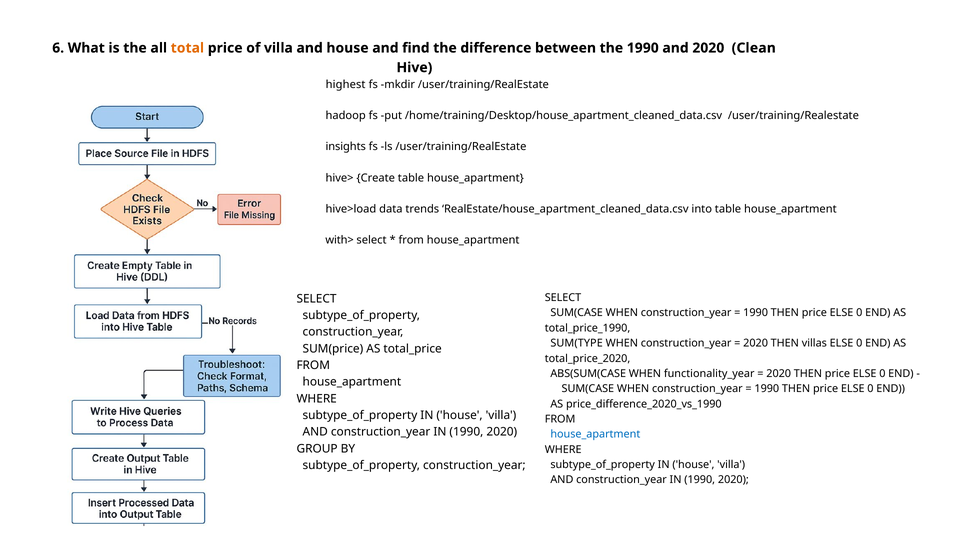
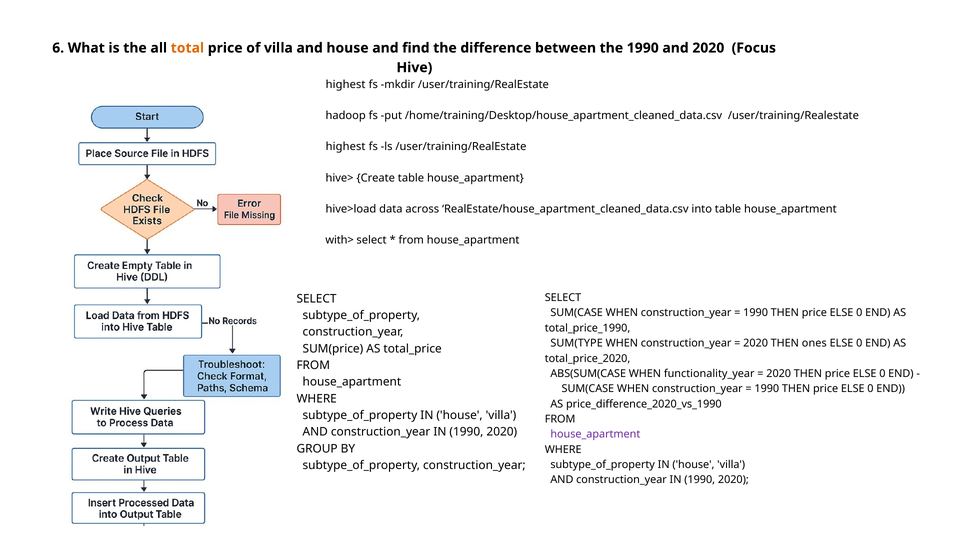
Clean: Clean -> Focus (754, 48)
insights: insights -> highest (346, 147)
trends: trends -> across (422, 209)
villas: villas -> ones (814, 343)
house_apartment colour: blue -> purple (595, 434)
